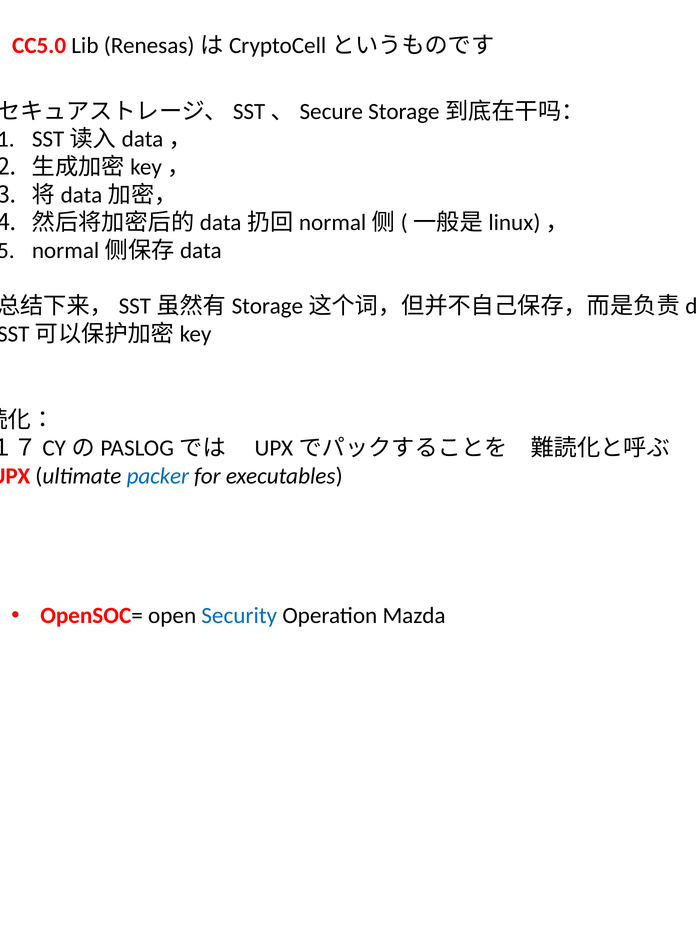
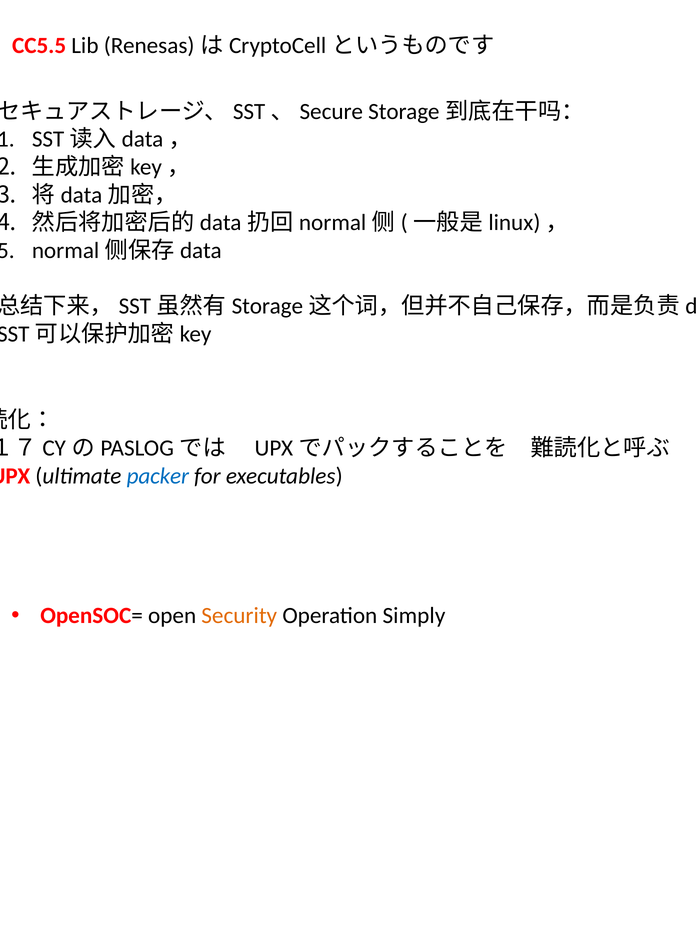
CC5.0: CC5.0 -> CC5.5 (39, 46)
Security colour: blue -> orange (239, 616)
Mazda: Mazda -> Simply (414, 616)
